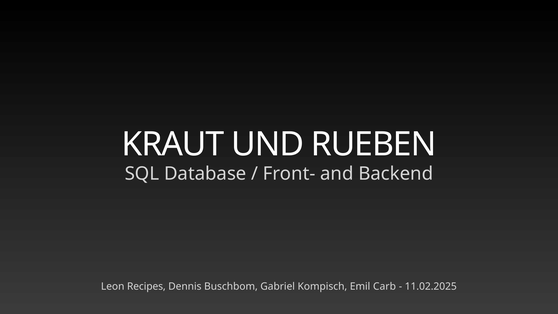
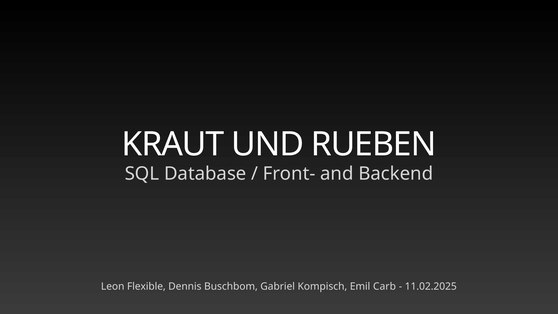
Recipes: Recipes -> Flexible (146, 286)
